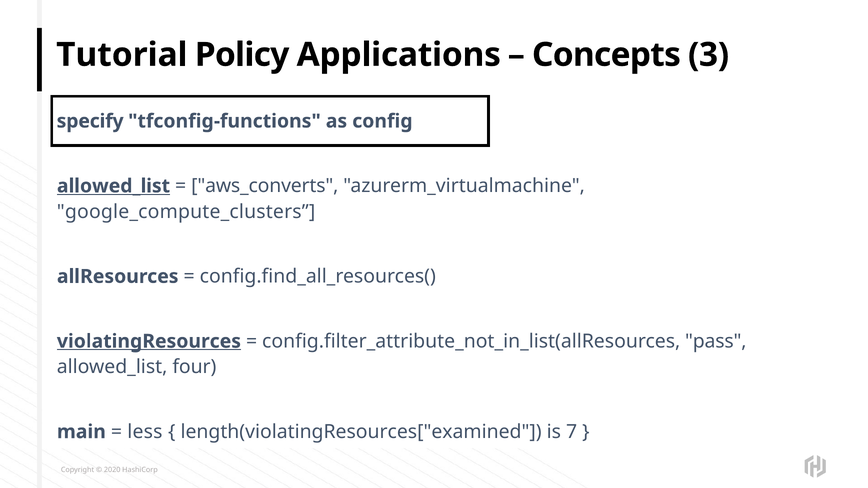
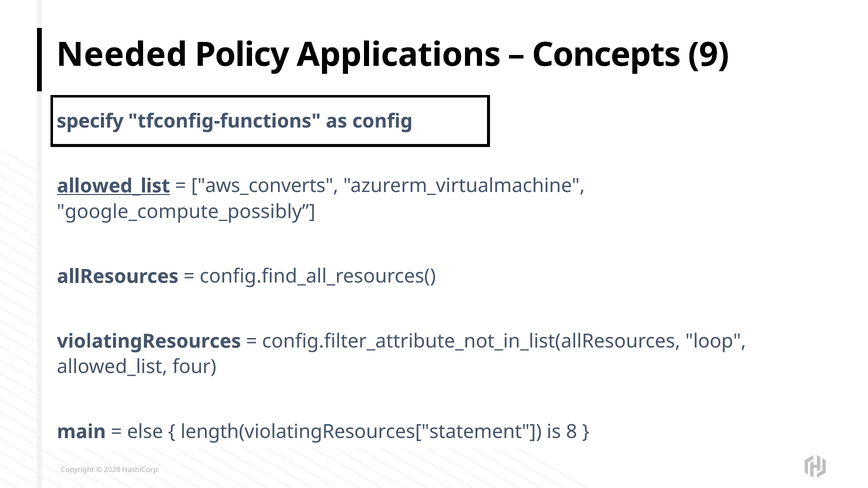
Tutorial: Tutorial -> Needed (122, 55)
3: 3 -> 9 (709, 55)
google_compute_clusters: google_compute_clusters -> google_compute_possibly (186, 212)
violatingResources underline: present -> none (149, 341)
pass: pass -> loop (716, 341)
less: less -> else (145, 432)
length(violatingResources["examined: length(violatingResources["examined -> length(violatingResources["statement (361, 432)
7: 7 -> 8 (572, 432)
